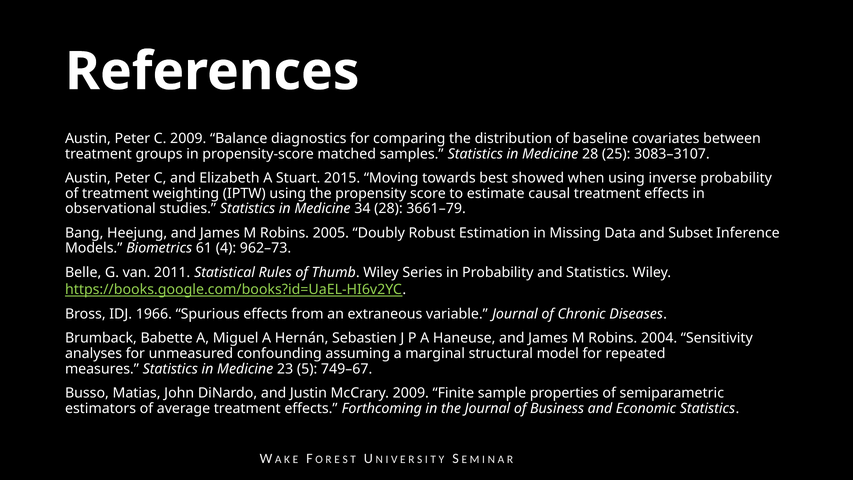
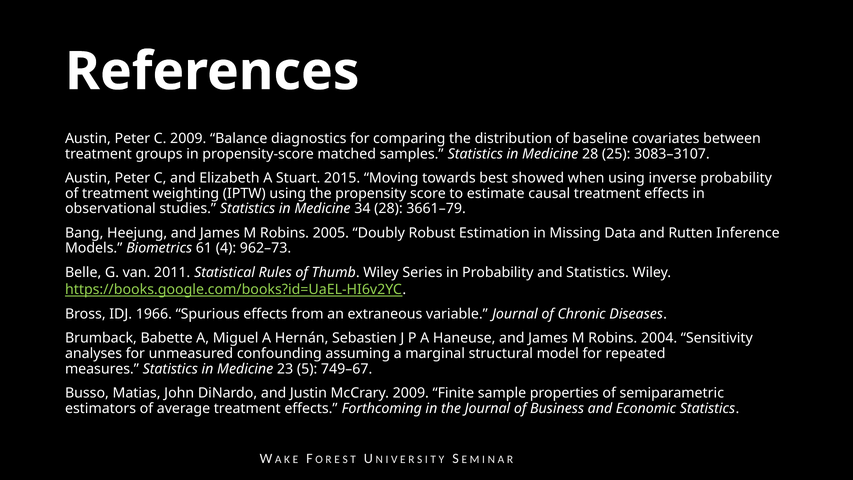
Subset: Subset -> Rutten (691, 233)
